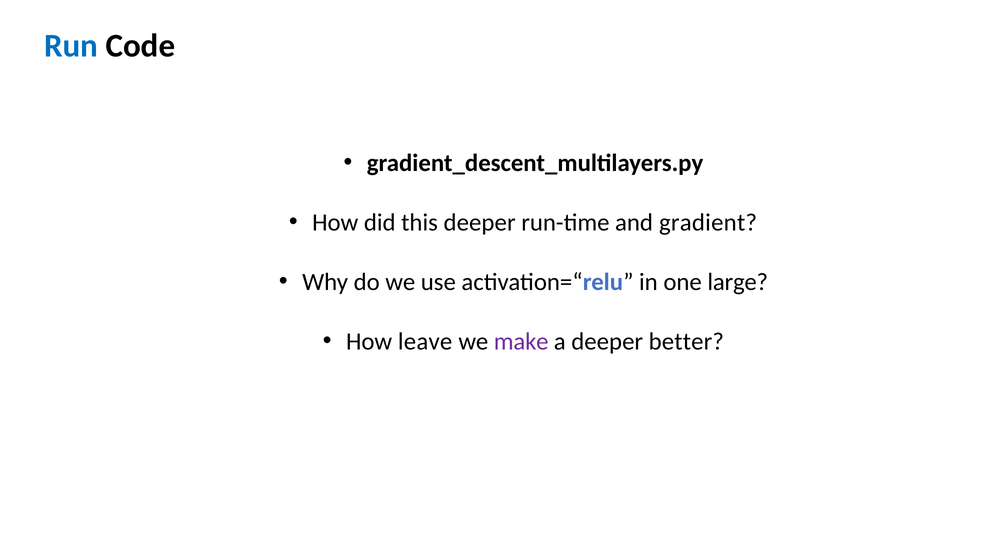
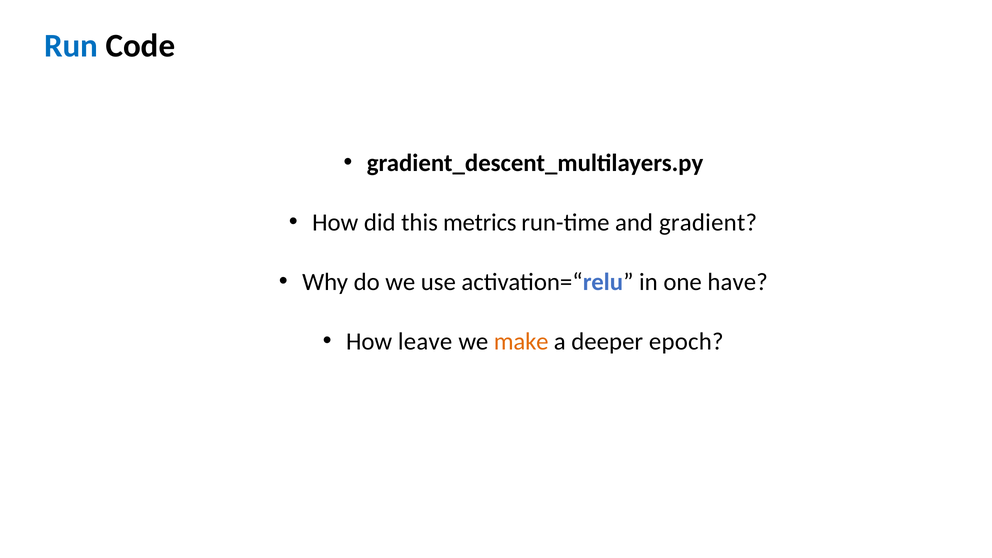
this deeper: deeper -> metrics (480, 222)
large: large -> have (738, 282)
make colour: purple -> orange (521, 341)
better: better -> epoch (686, 341)
